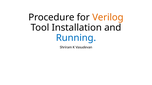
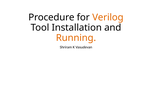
Running colour: blue -> orange (76, 38)
